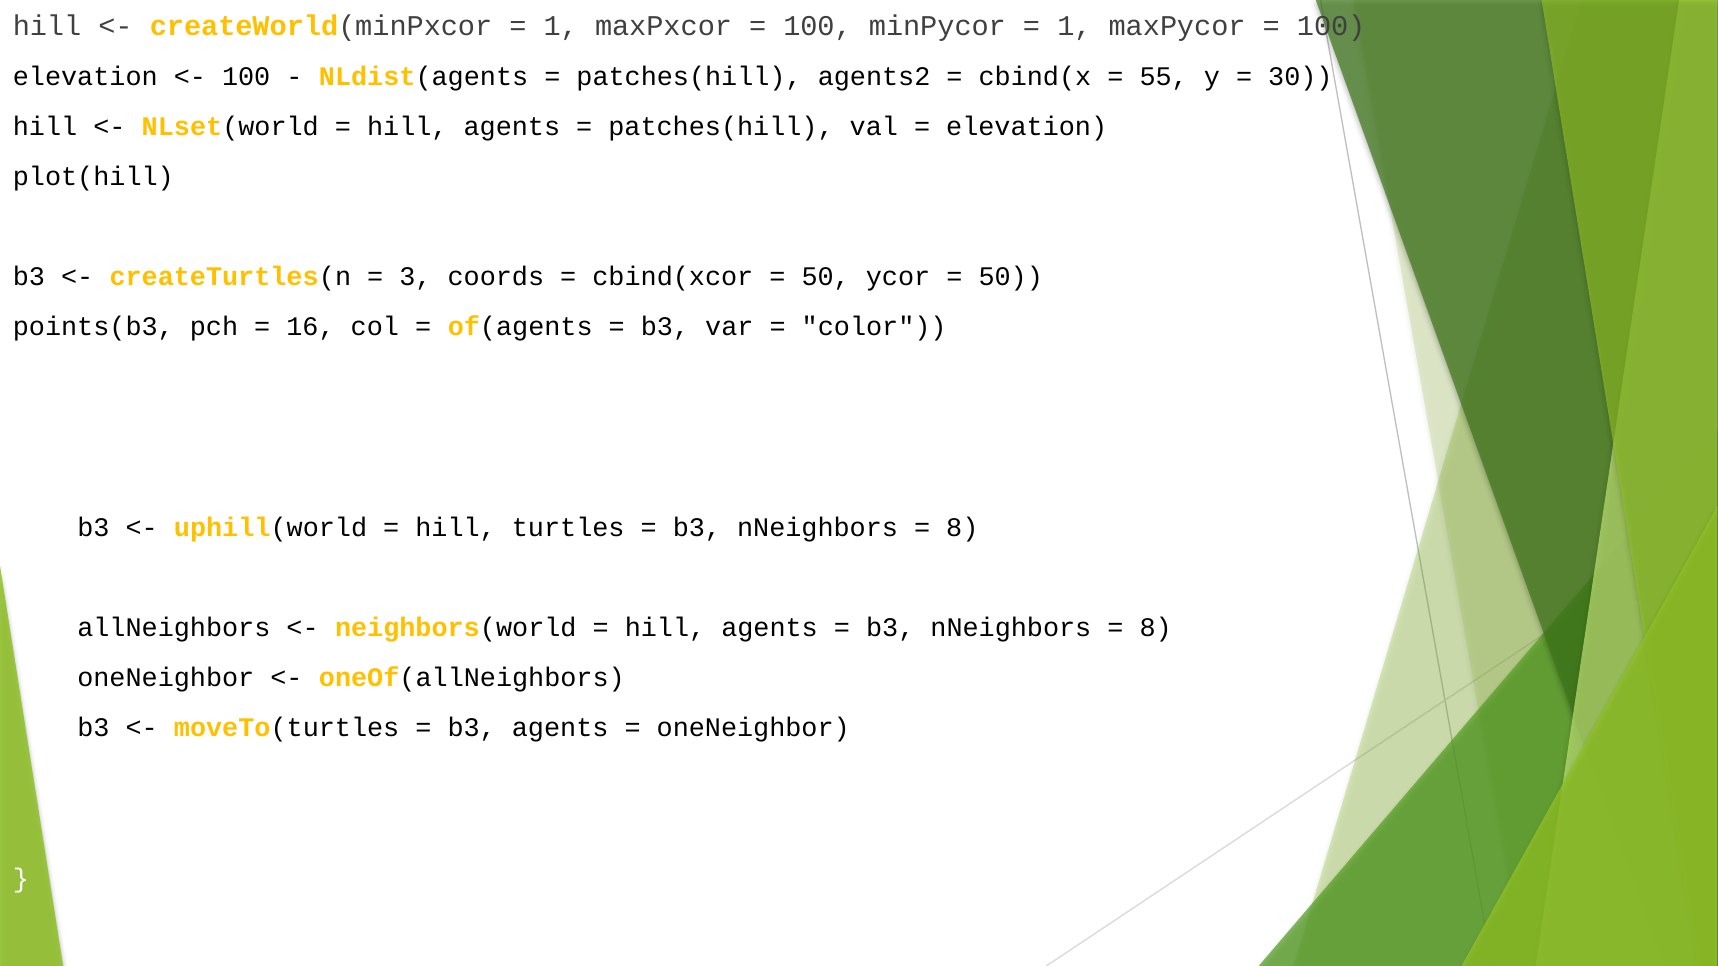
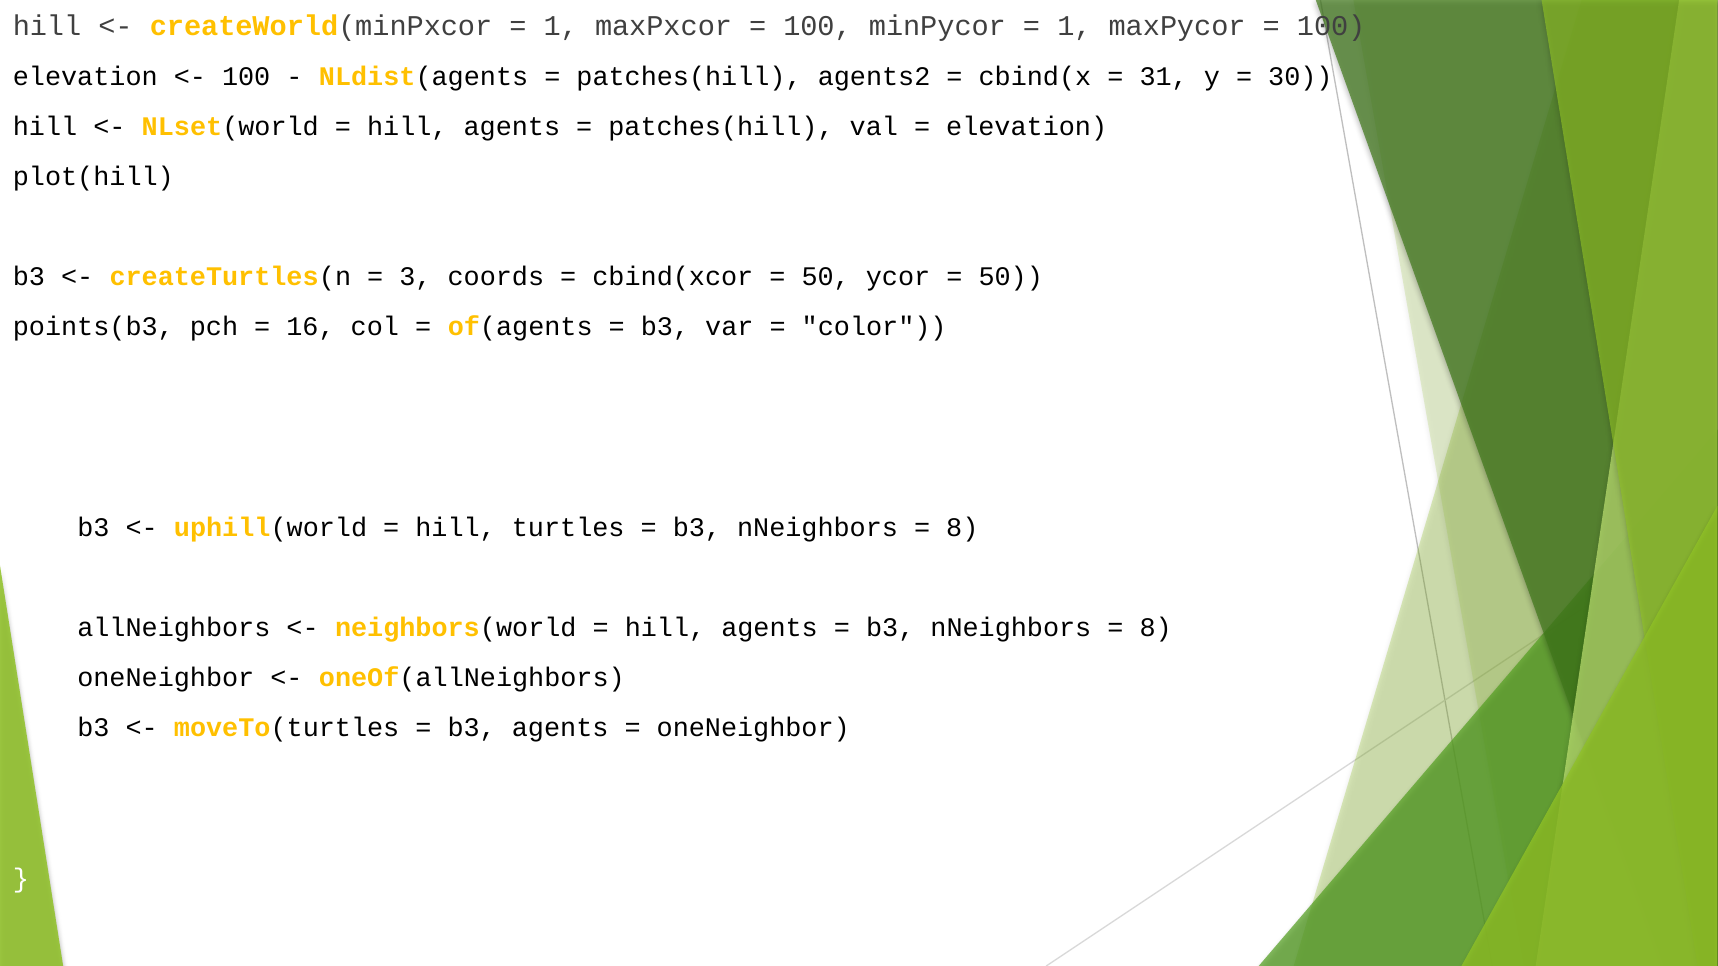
55: 55 -> 31 (1164, 77)
